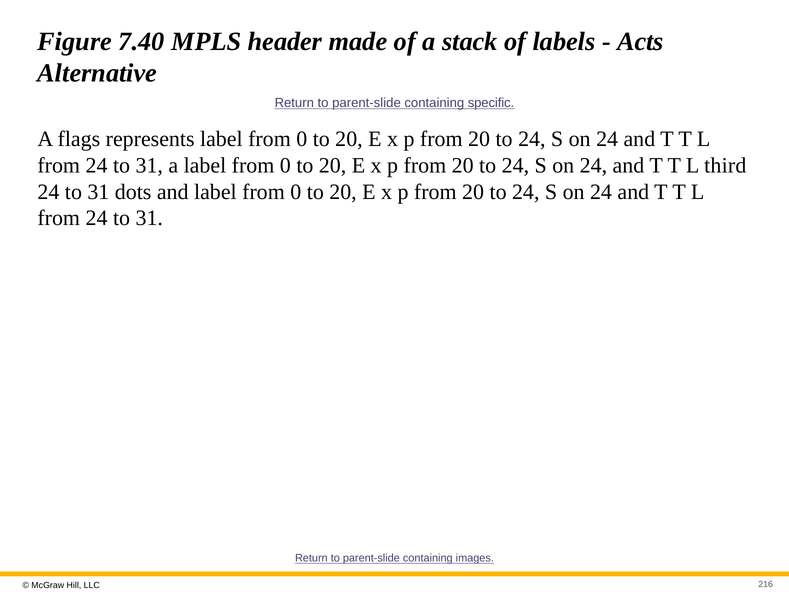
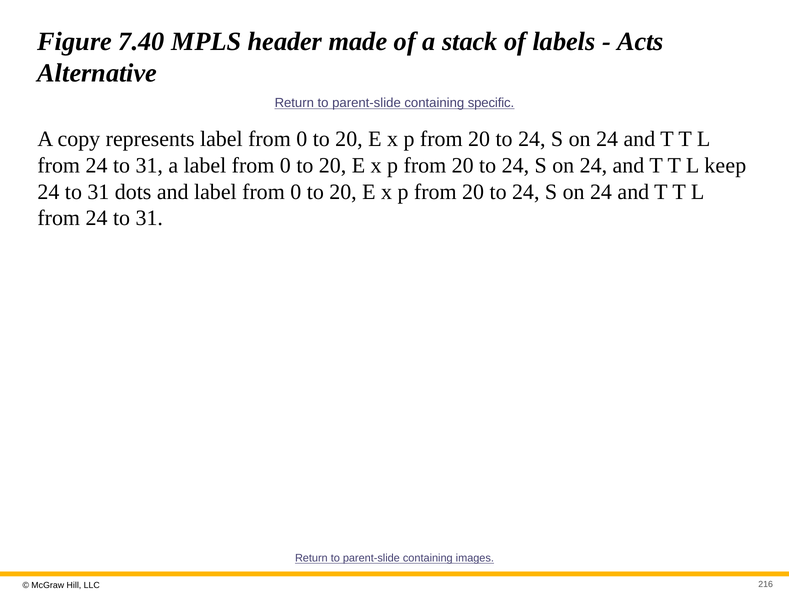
flags: flags -> copy (79, 139)
third: third -> keep (725, 166)
